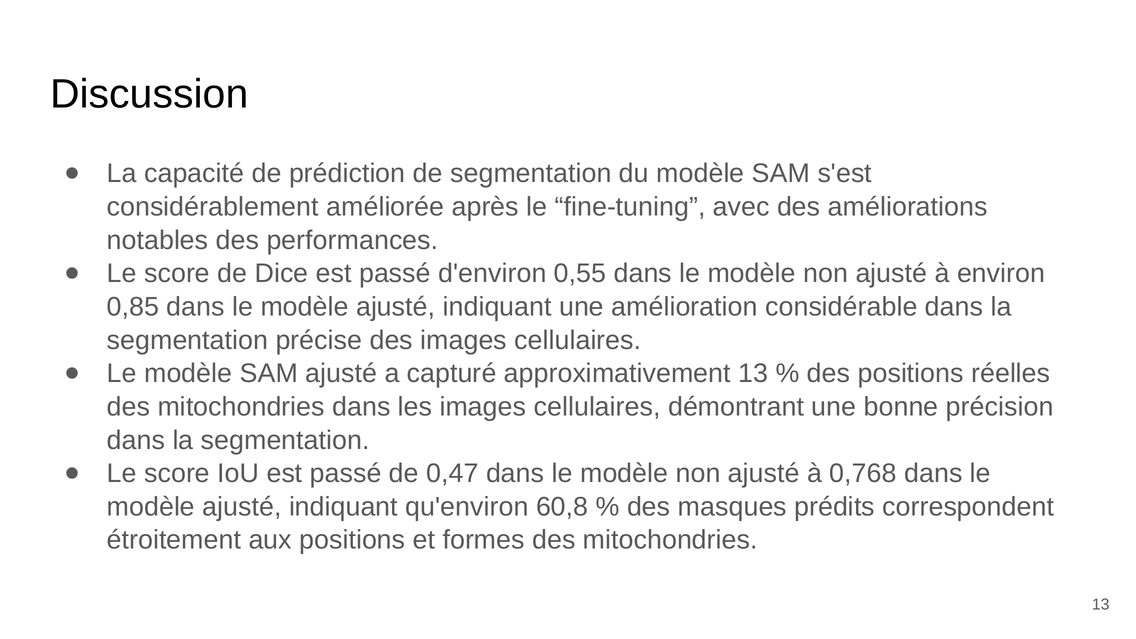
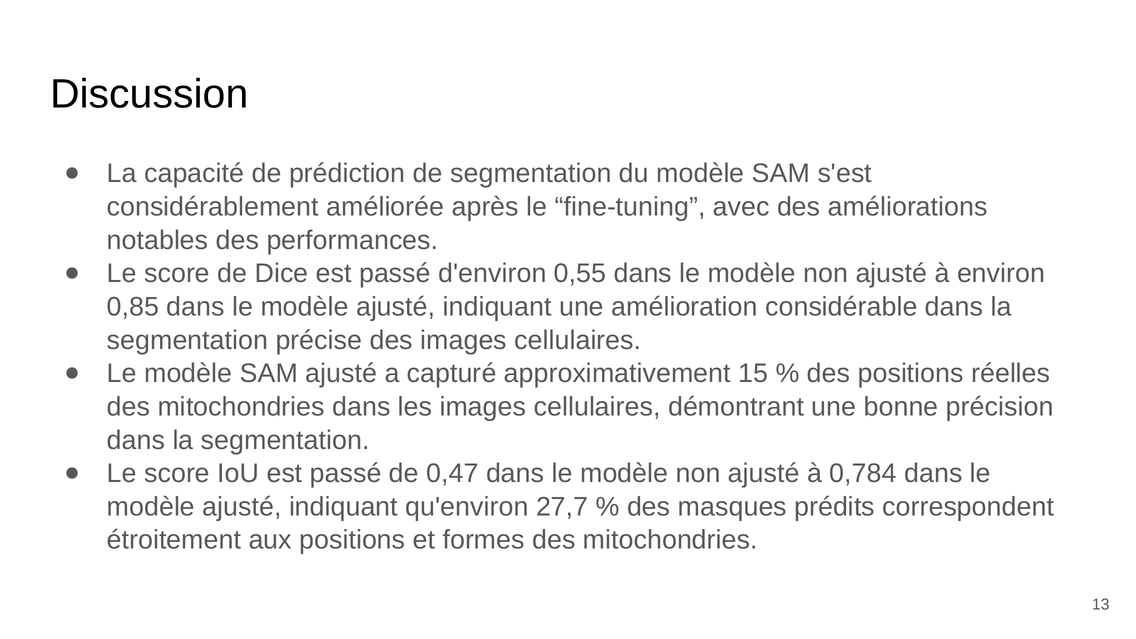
approximativement 13: 13 -> 15 (753, 374)
0,768: 0,768 -> 0,784 (863, 473)
60,8: 60,8 -> 27,7 (562, 507)
